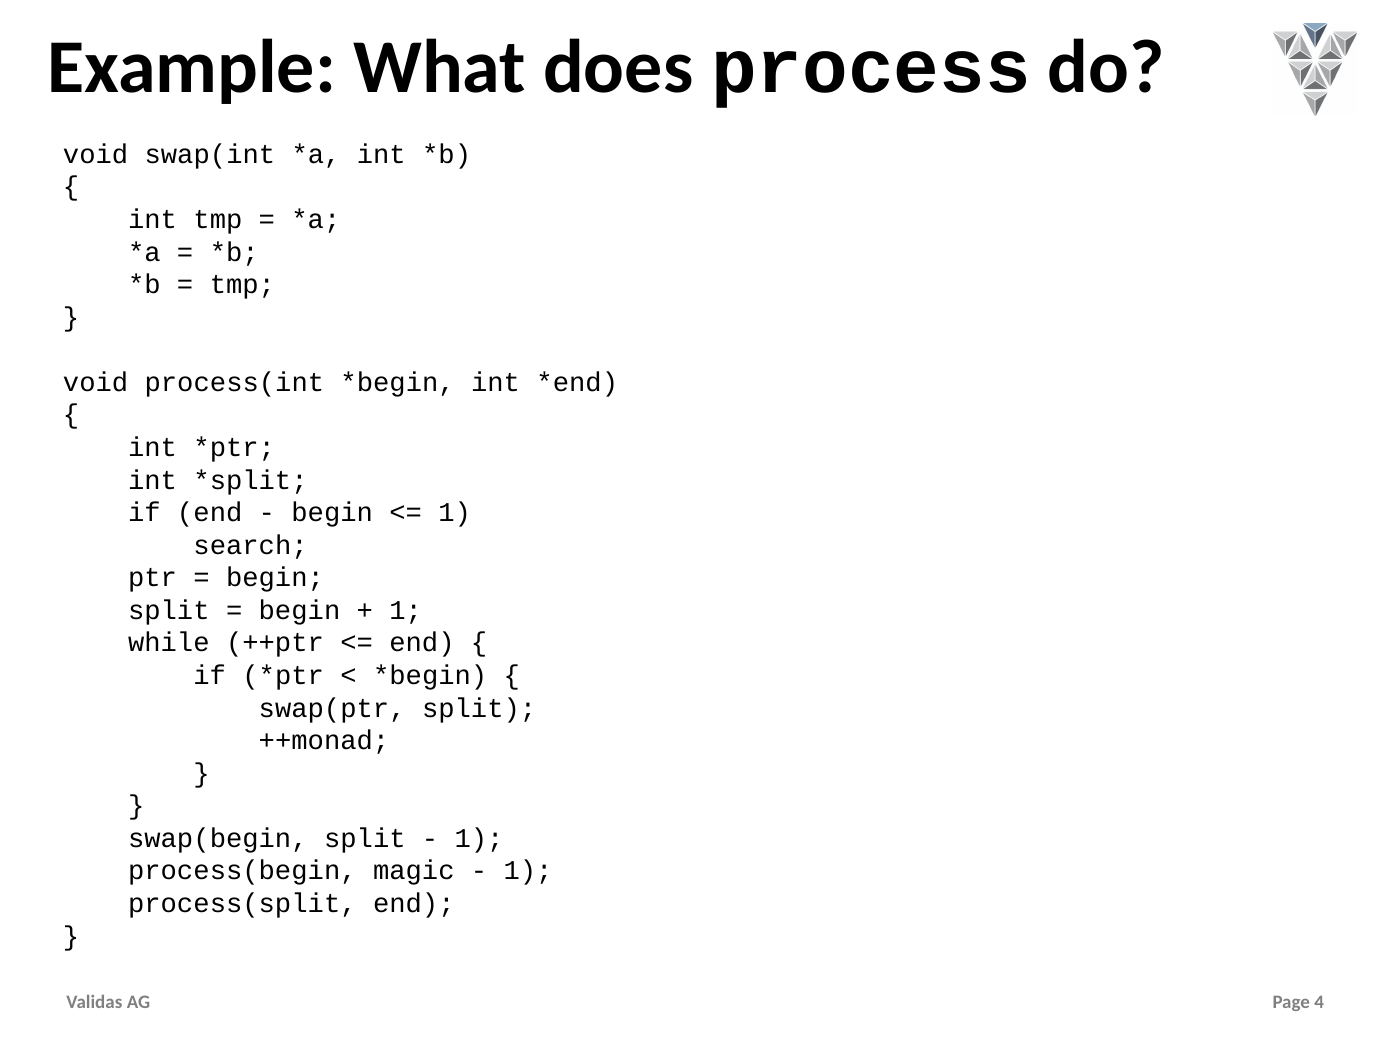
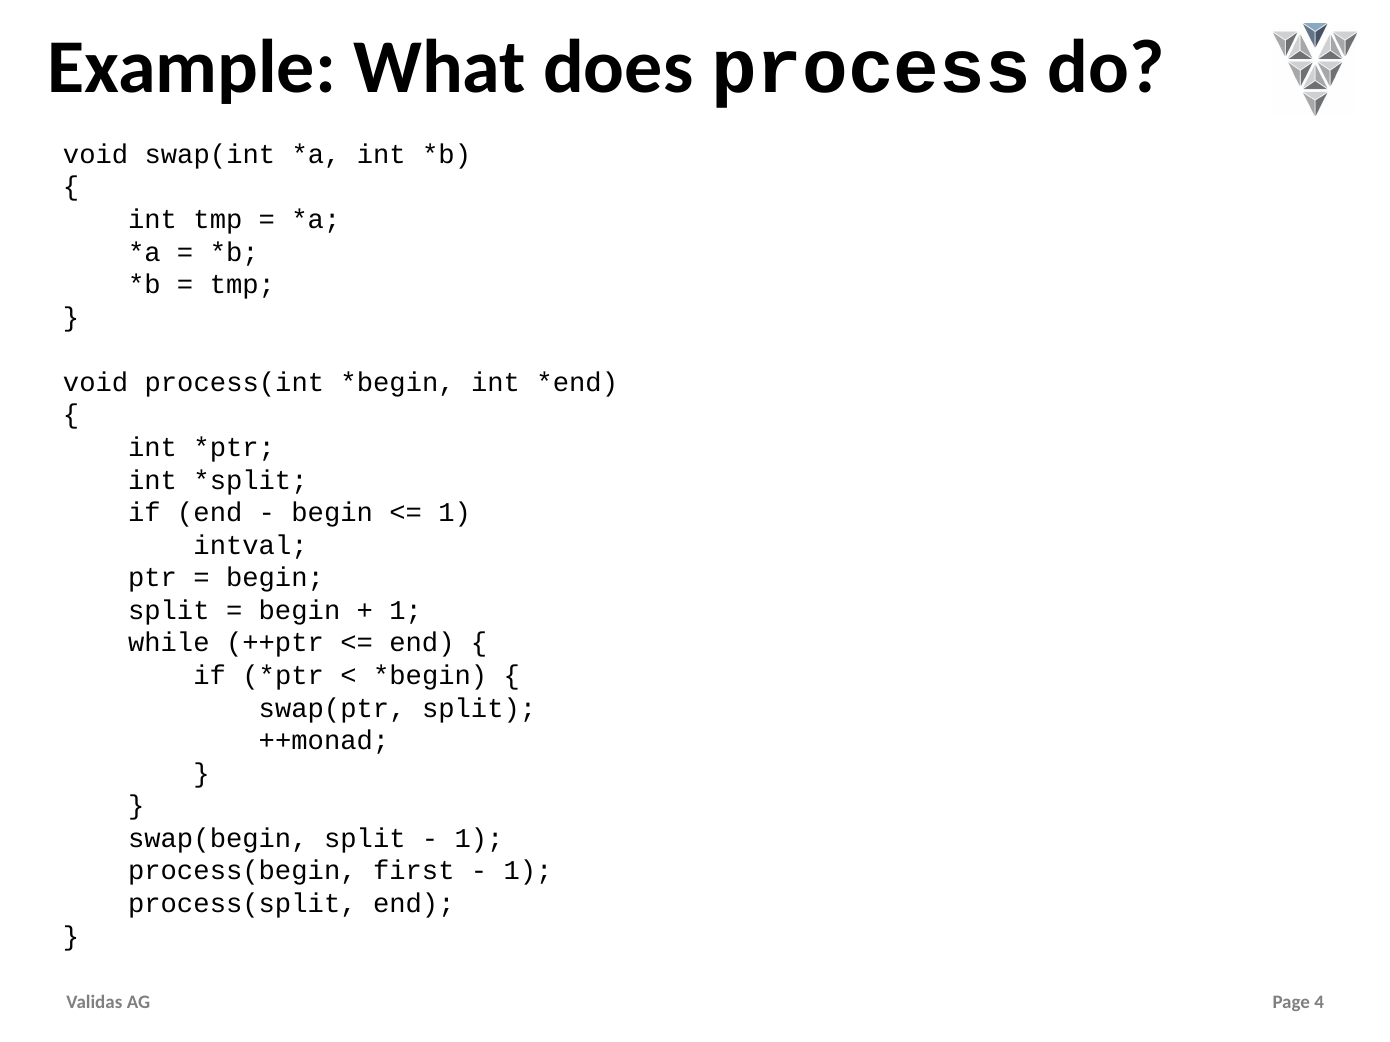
search: search -> intval (251, 546)
magic: magic -> first (414, 871)
